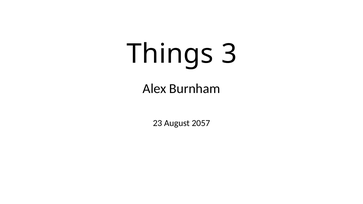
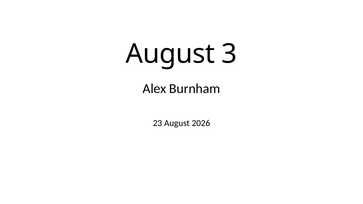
Things: Things -> August (170, 54)
2057: 2057 -> 2026 (201, 123)
